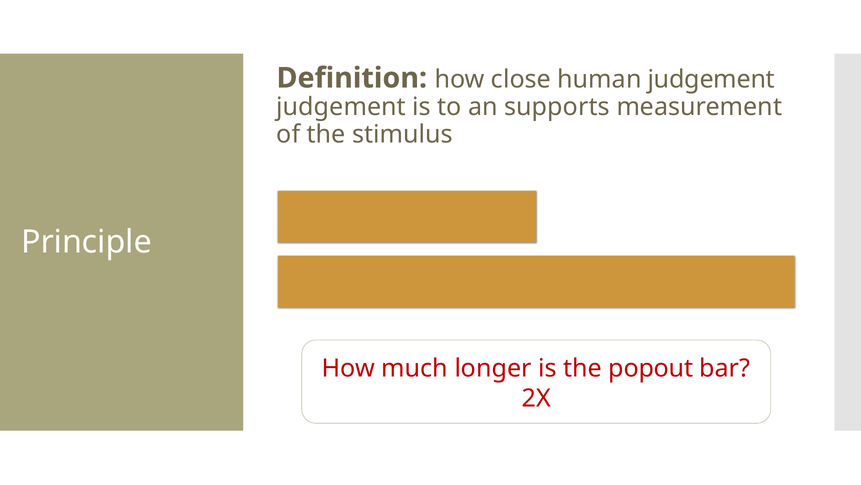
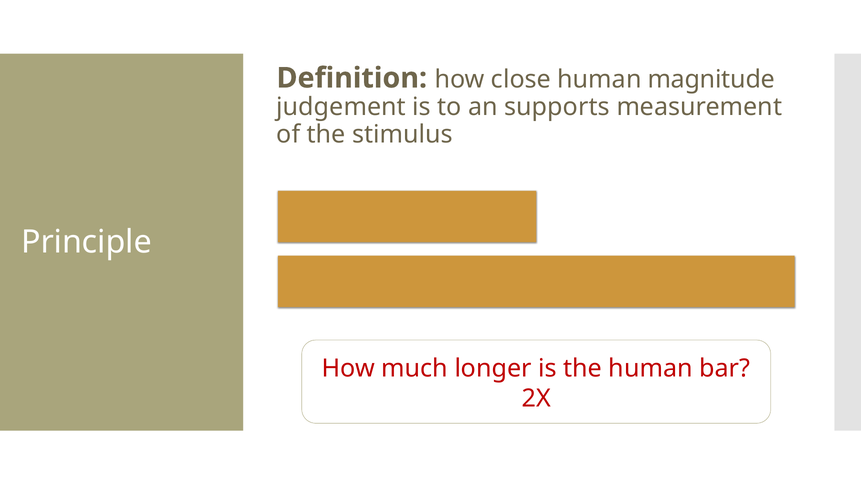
human judgement: judgement -> magnitude (711, 79)
the popout: popout -> human (651, 368)
